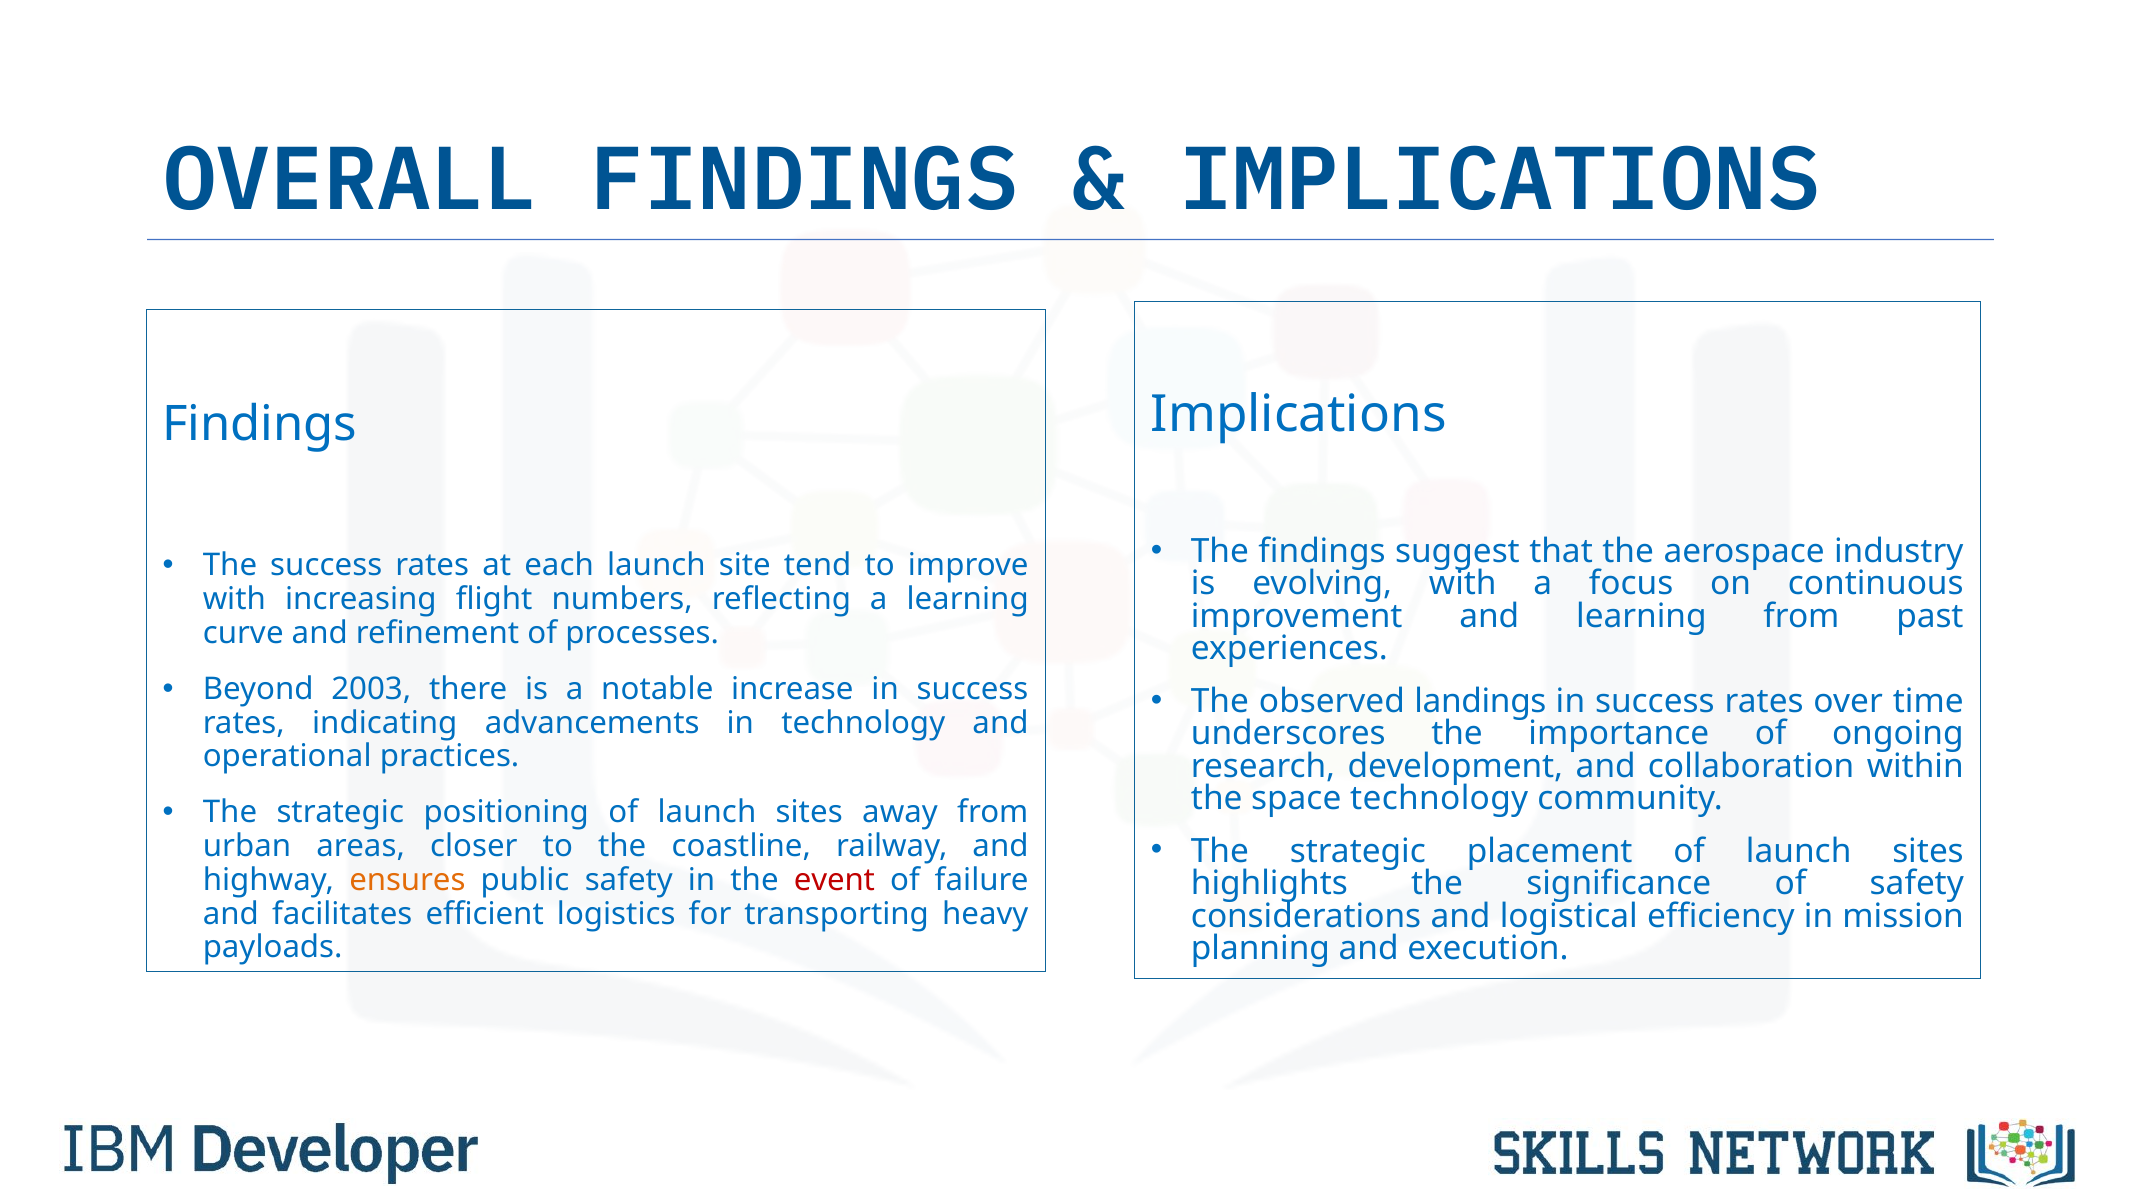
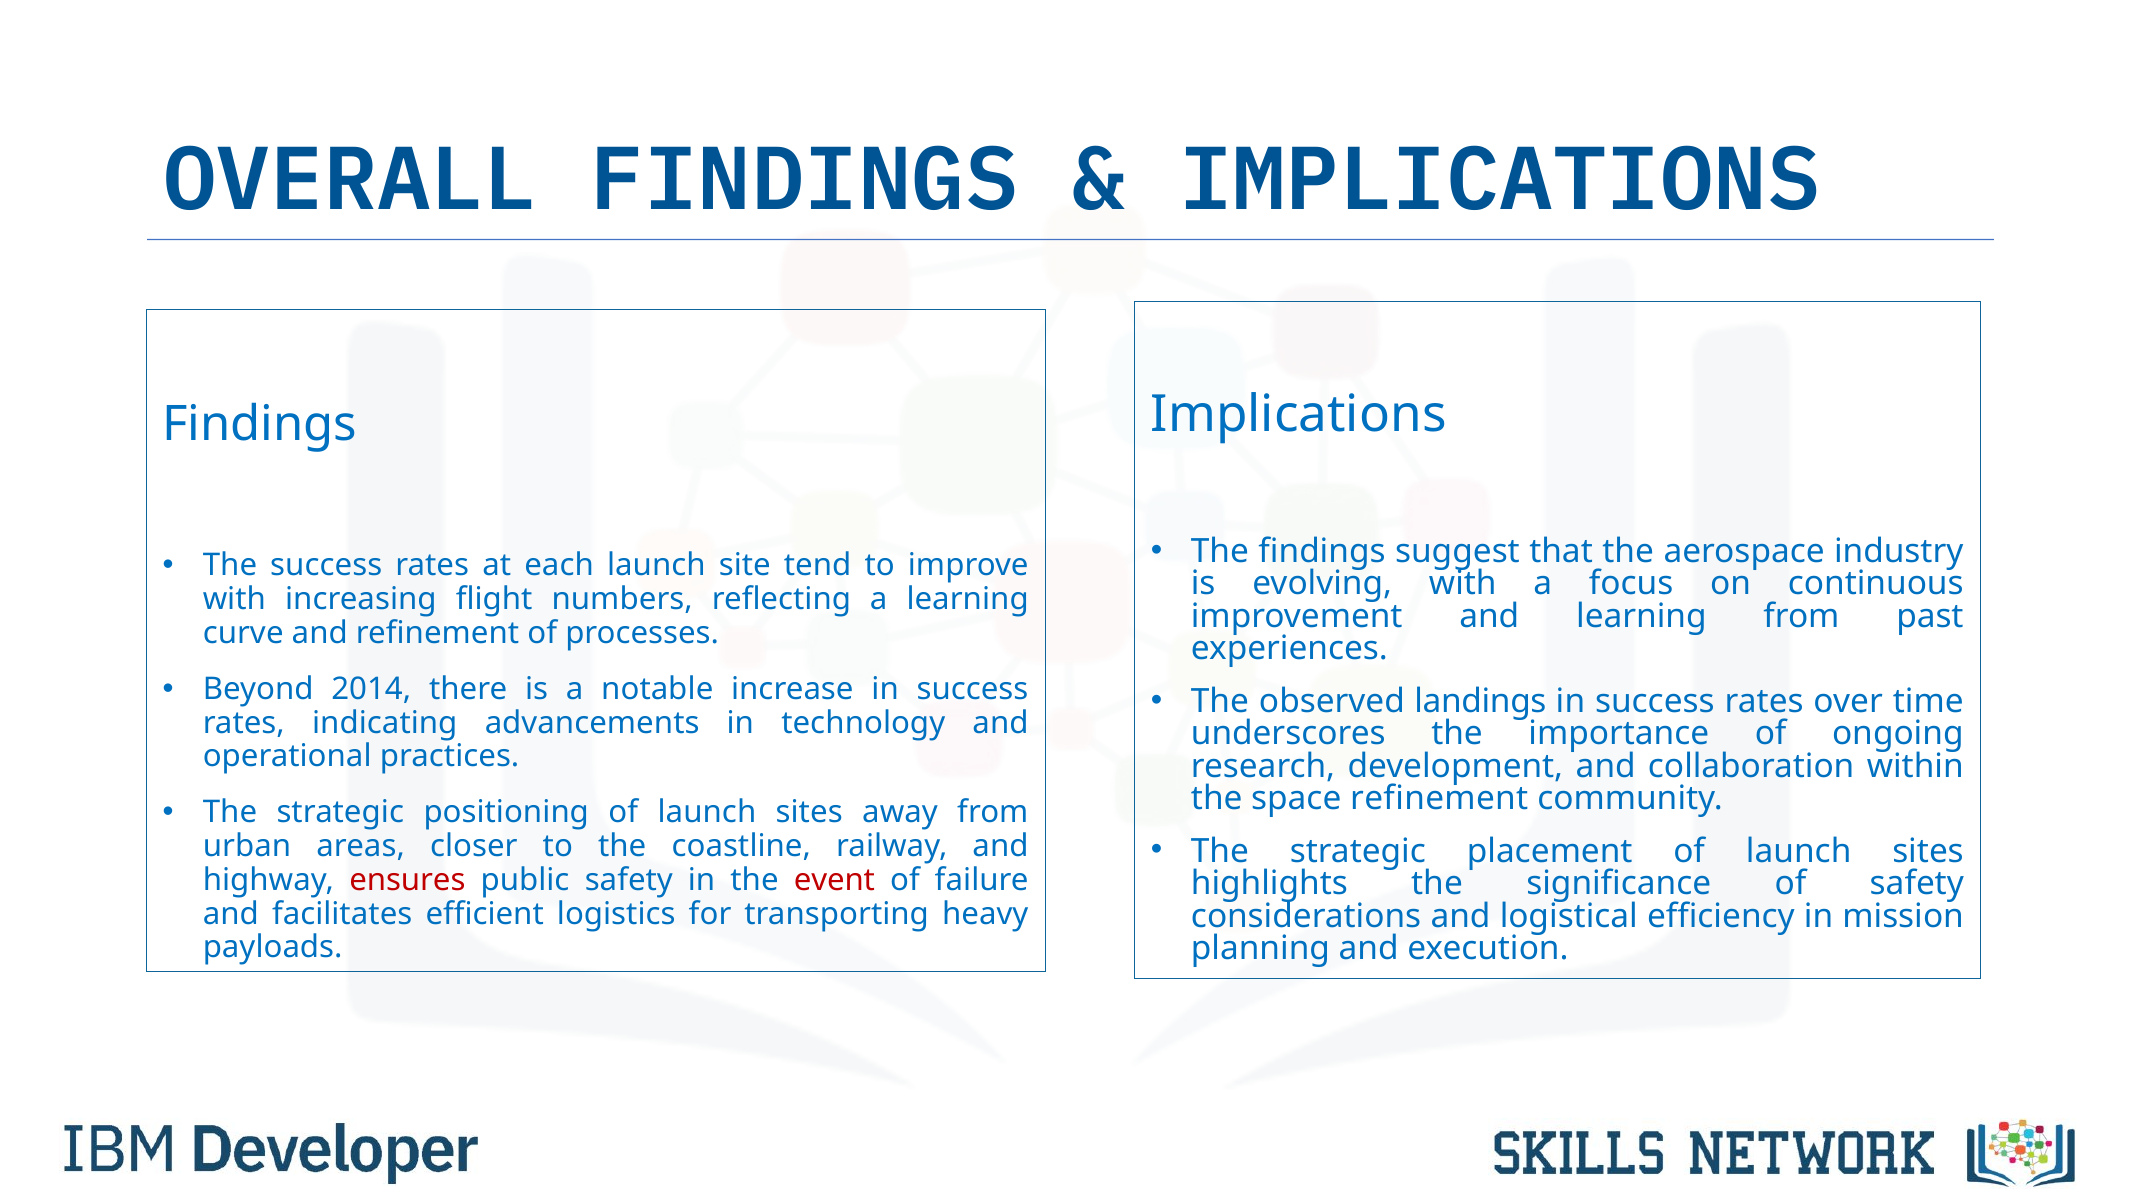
2003: 2003 -> 2014 (371, 689)
space technology: technology -> refinement (1439, 799)
ensures colour: orange -> red (407, 880)
